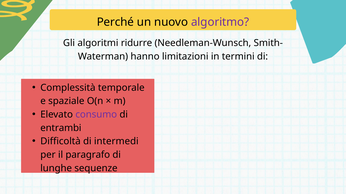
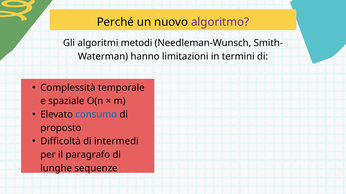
ridurre: ridurre -> metodi (137, 43)
consumo colour: purple -> blue (96, 115)
entrambi: entrambi -> proposto (61, 128)
